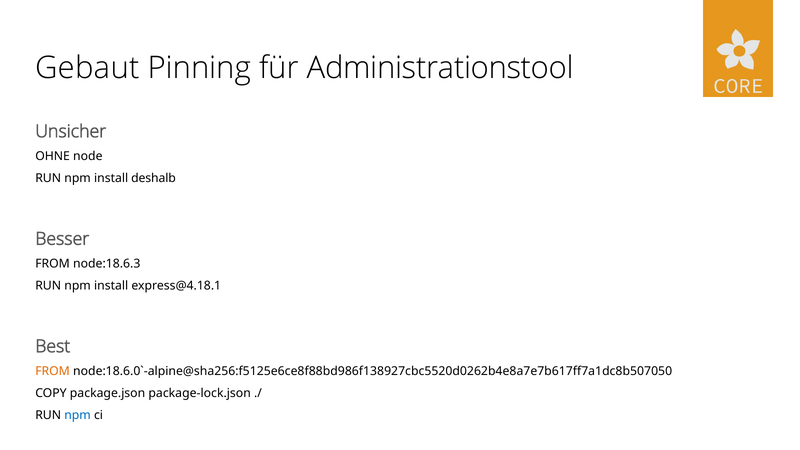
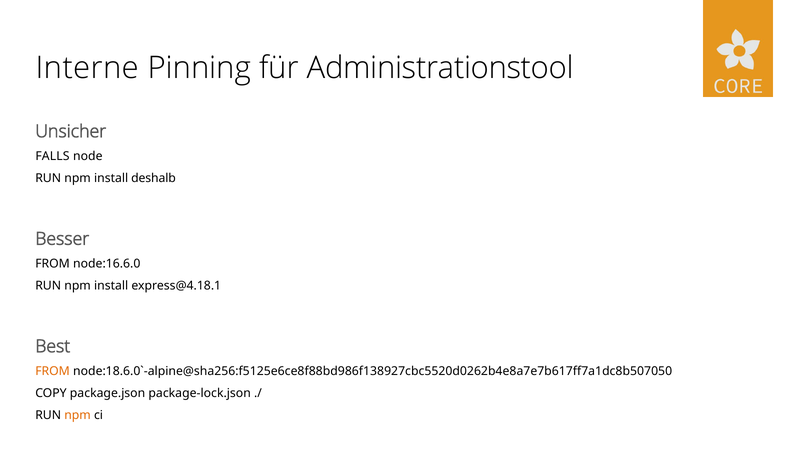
Gebaut: Gebaut -> Interne (87, 68)
OHNE: OHNE -> FALLS (52, 156)
node:18.6.3: node:18.6.3 -> node:16.6.0 (107, 264)
npm colour: blue -> orange (78, 415)
